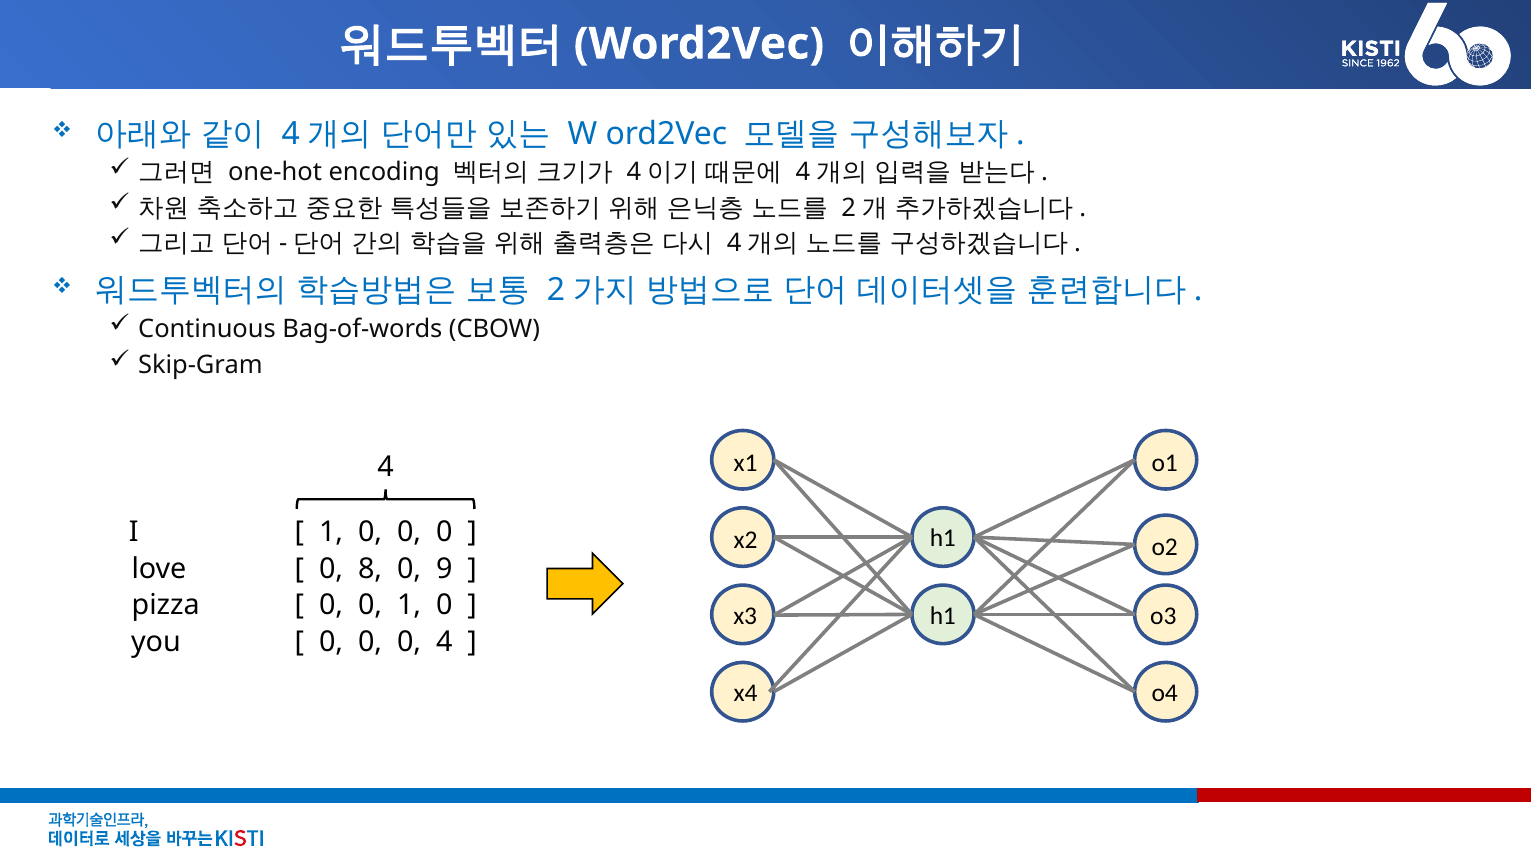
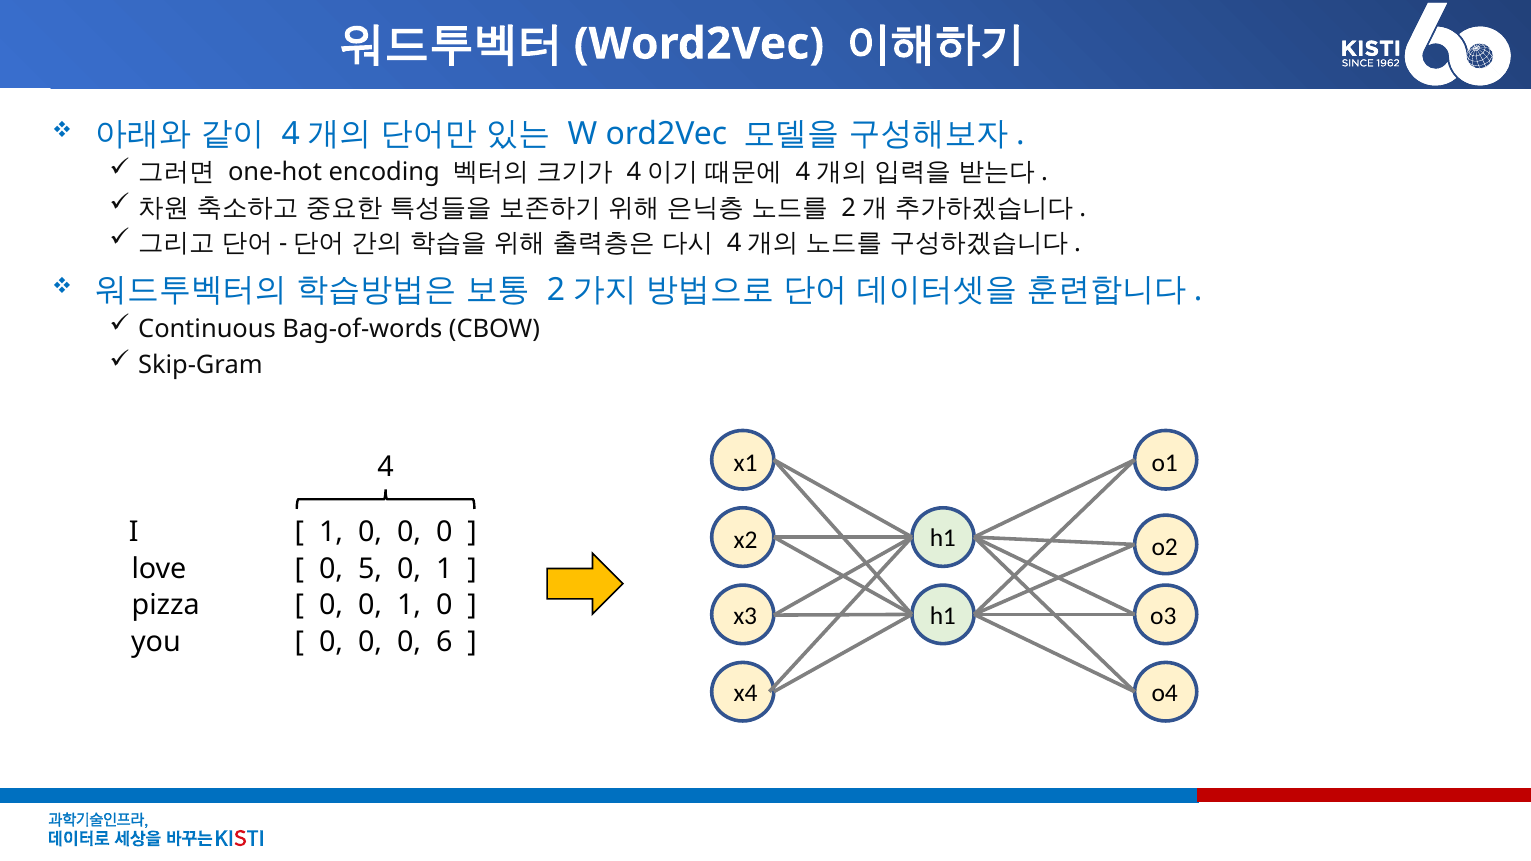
8: 8 -> 5 (370, 569)
9: 9 -> 1 (444, 569)
0 4: 4 -> 6 (444, 642)
